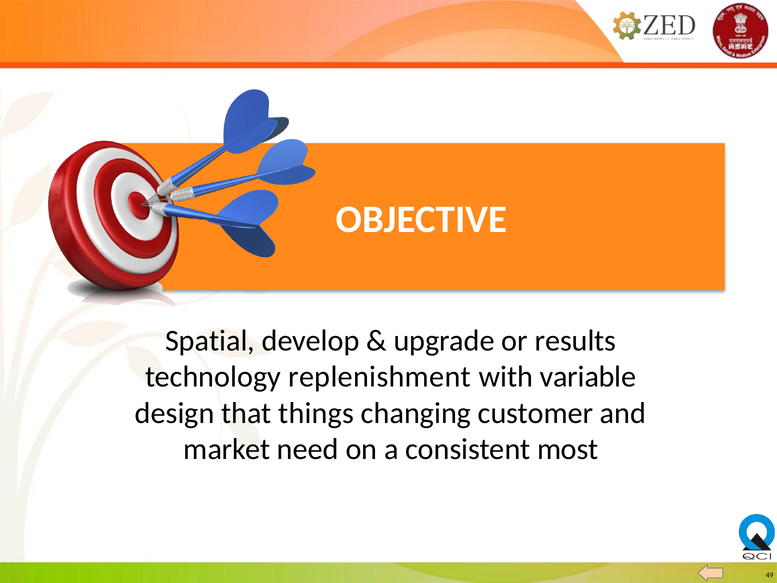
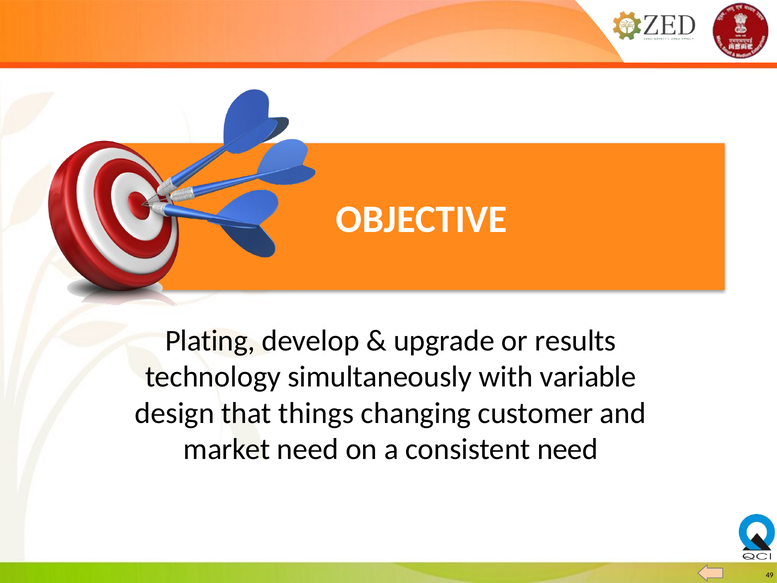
Spatial: Spatial -> Plating (210, 340)
replenishment: replenishment -> simultaneously (380, 377)
consistent most: most -> need (568, 449)
